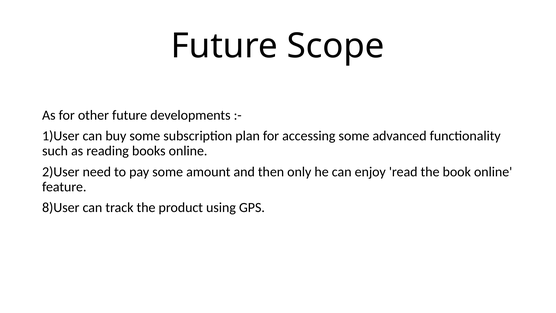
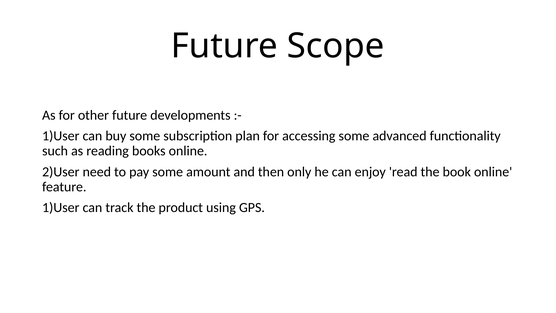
8)User: 8)User -> 1)User (61, 208)
